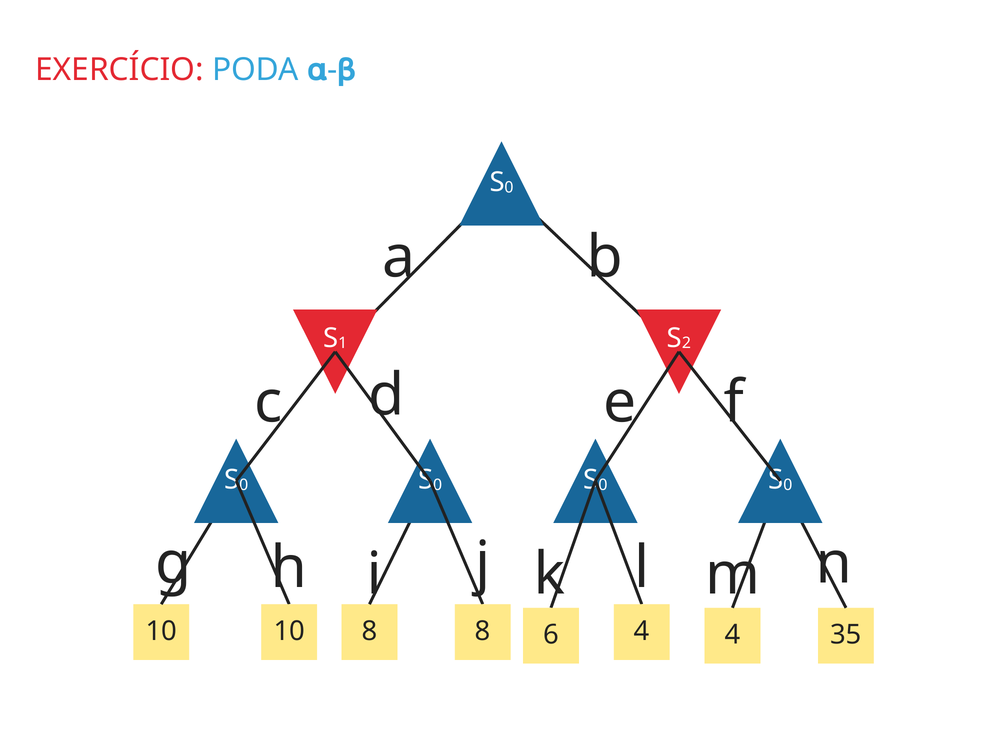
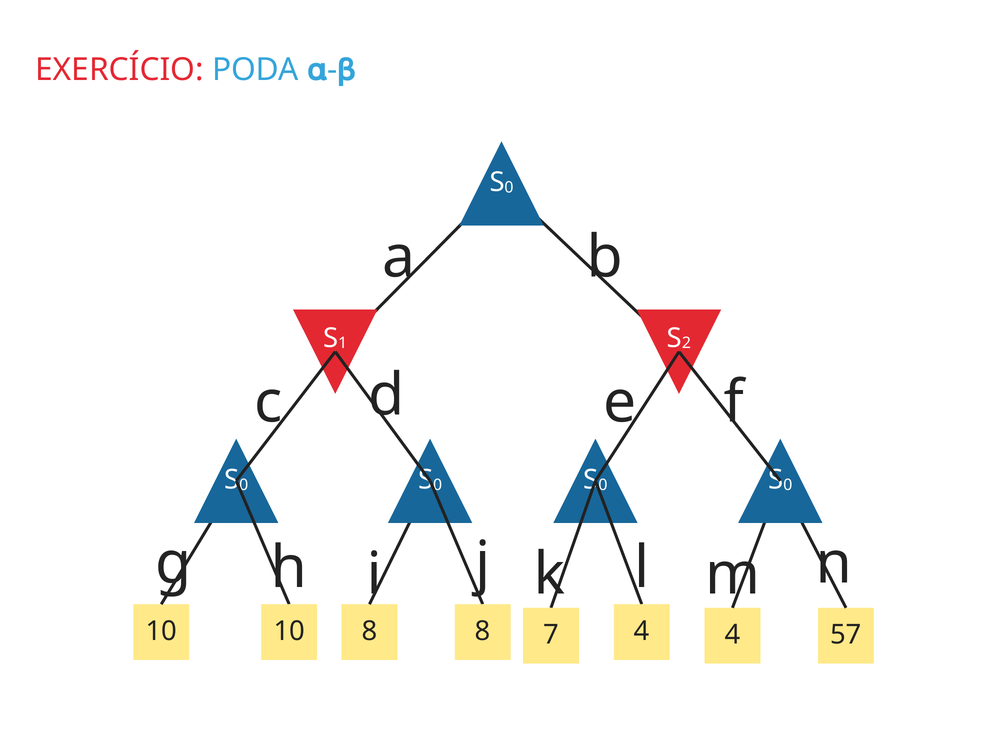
6: 6 -> 7 (551, 635)
35: 35 -> 57 (846, 635)
